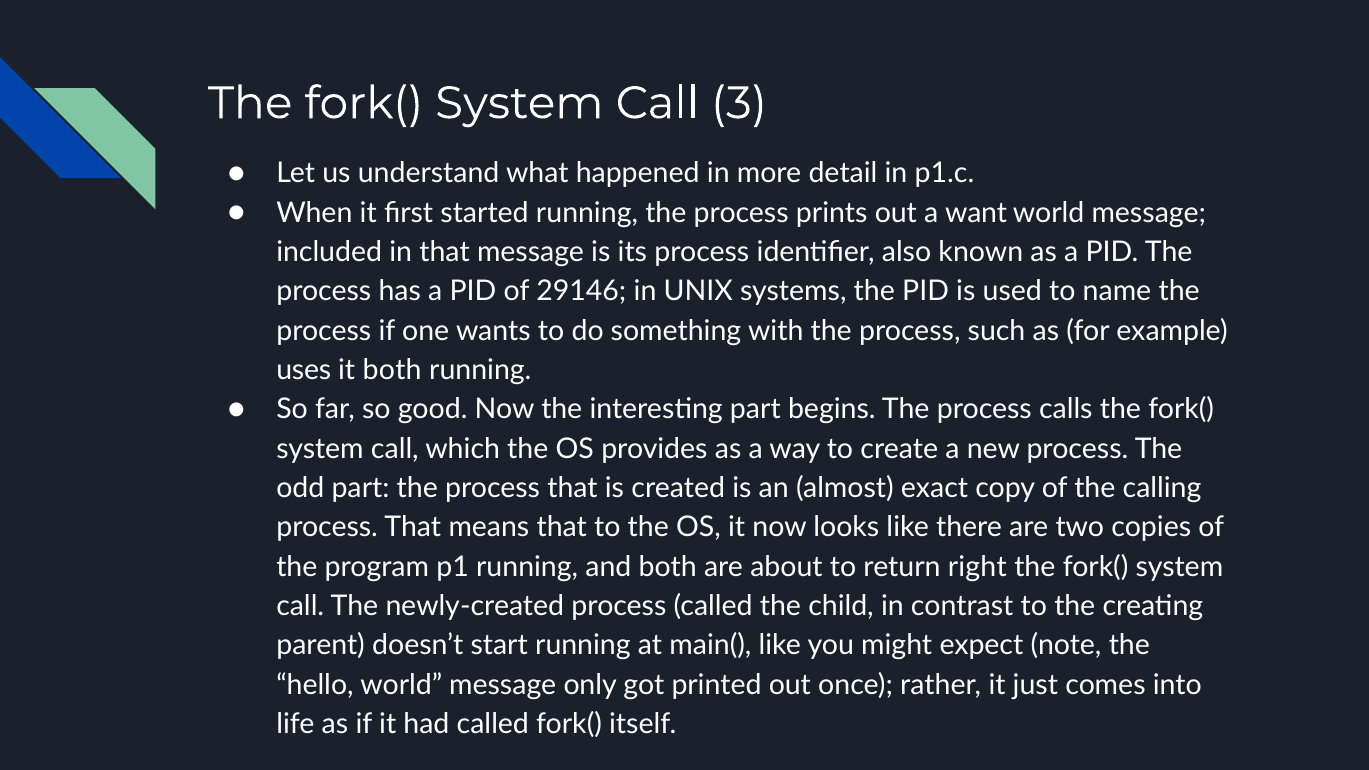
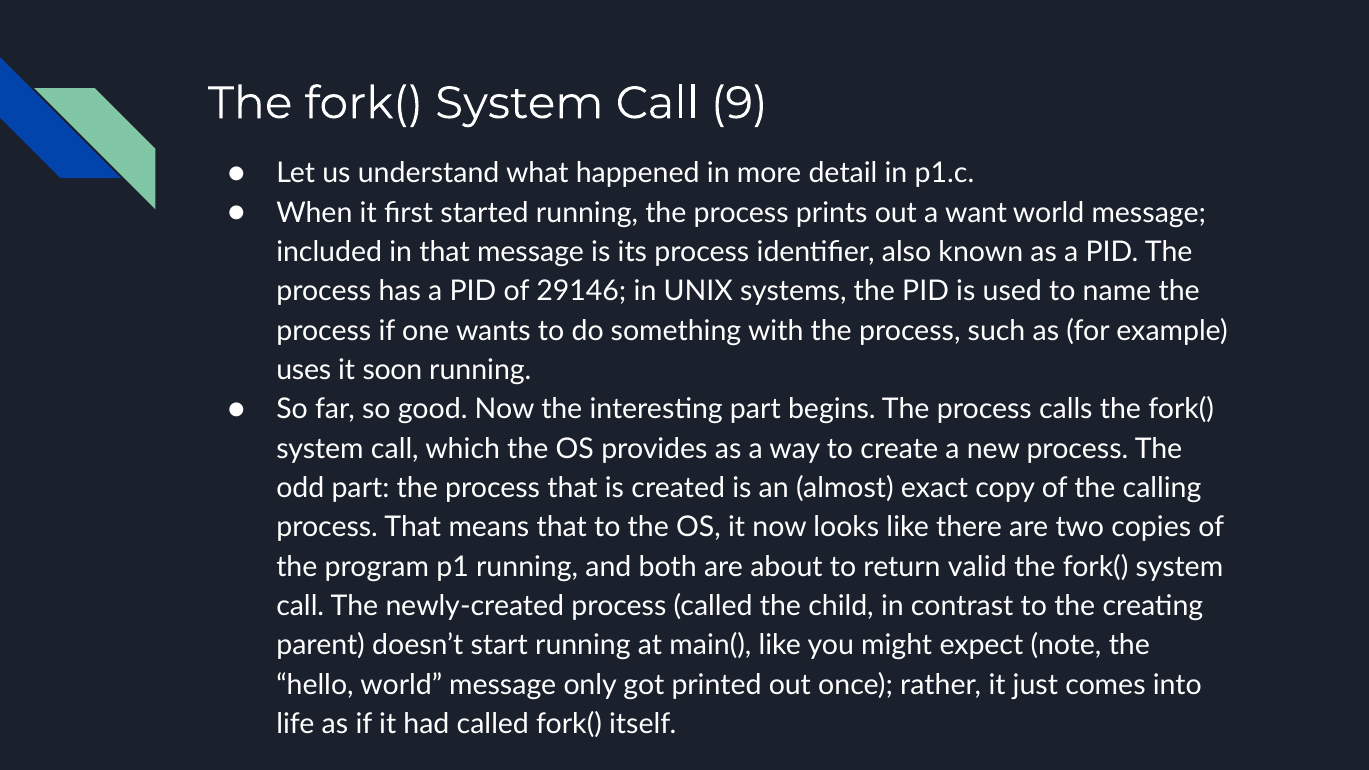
3: 3 -> 9 (739, 103)
it both: both -> soon (392, 370)
right: right -> valid (977, 567)
